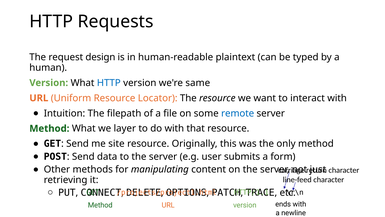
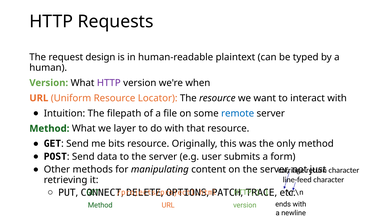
HTTP colour: blue -> purple (109, 83)
same: same -> when (198, 83)
site: site -> bits (116, 144)
